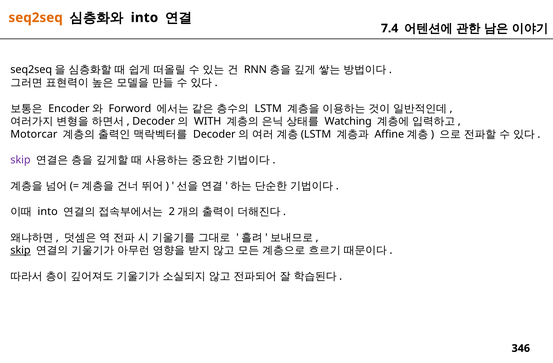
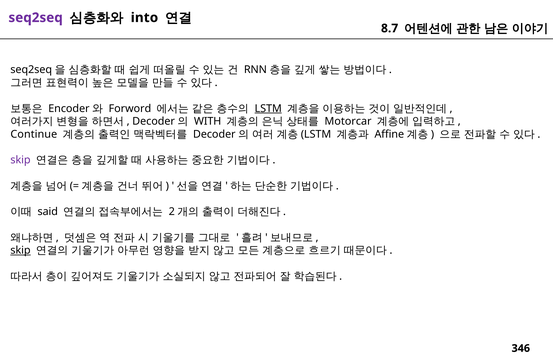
seq2seq colour: orange -> purple (36, 18)
7.4: 7.4 -> 8.7 (390, 28)
LSTM underline: none -> present (268, 109)
Watching: Watching -> Motorcar (348, 121)
Motorcar: Motorcar -> Continue (34, 134)
into: into -> said (48, 212)
